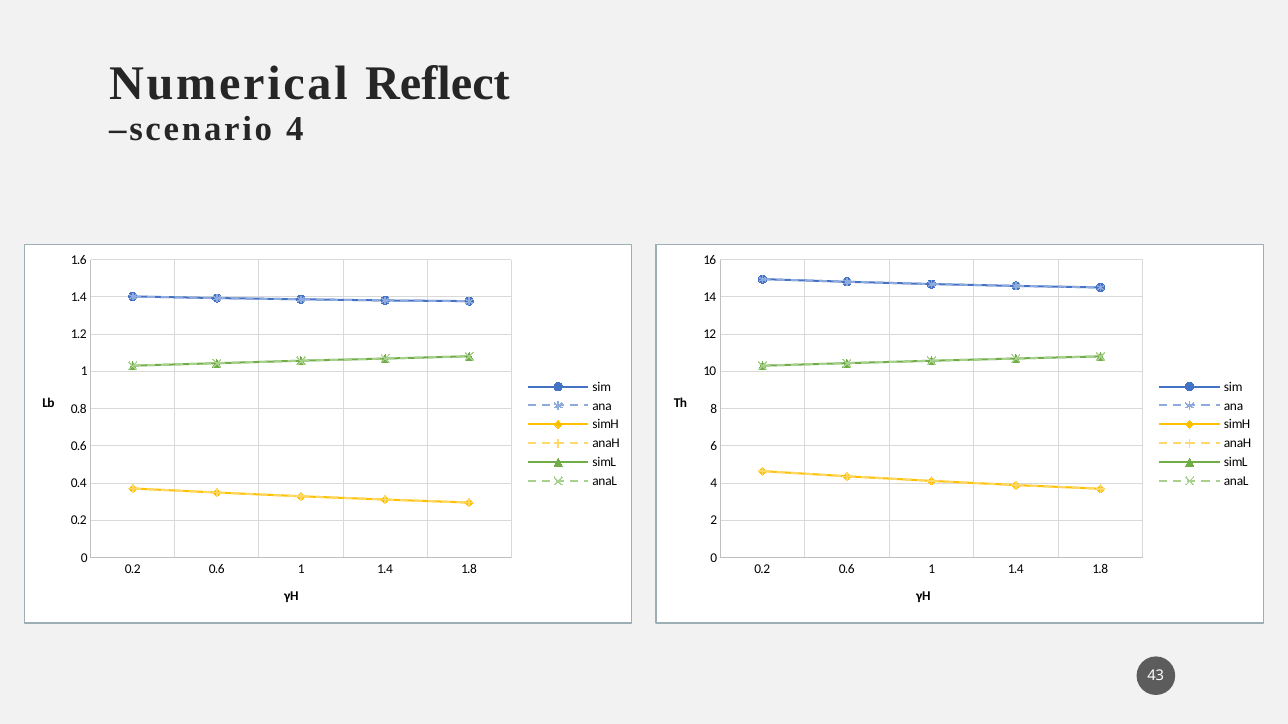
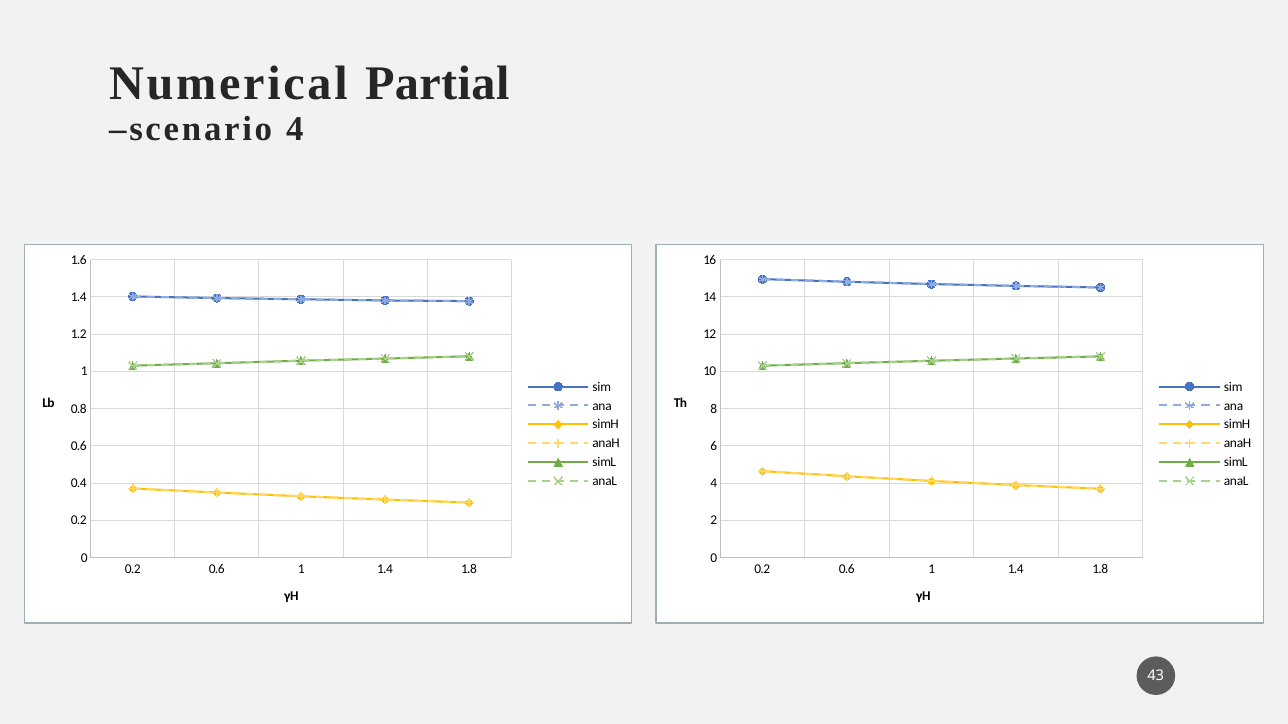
Reflect: Reflect -> Partial (437, 84)
